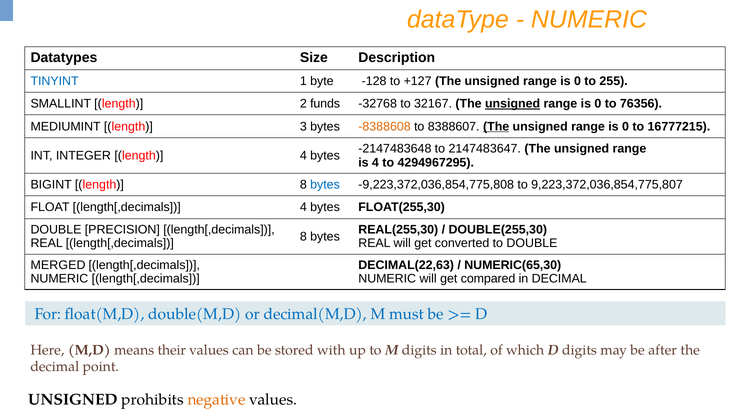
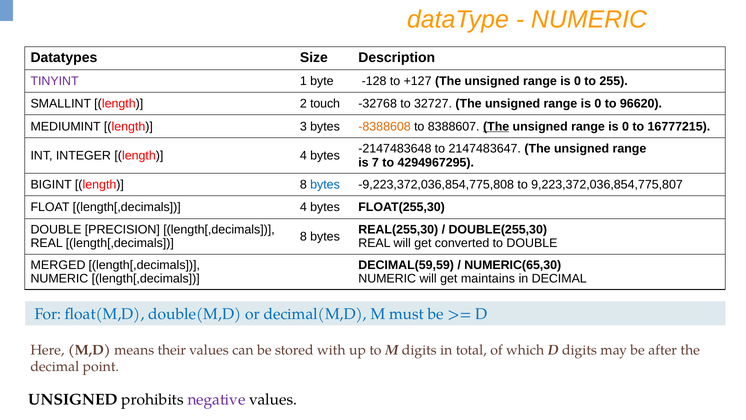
TINYINT colour: blue -> purple (55, 81)
funds: funds -> touch (325, 104)
32167: 32167 -> 32727 (433, 104)
unsigned underline: present -> none (513, 104)
76356: 76356 -> 96620 (641, 104)
is 4: 4 -> 7 (375, 162)
DECIMAL(22,63: DECIMAL(22,63 -> DECIMAL(59,59 (406, 265)
compared: compared -> maintains (488, 279)
negative colour: orange -> purple (217, 399)
